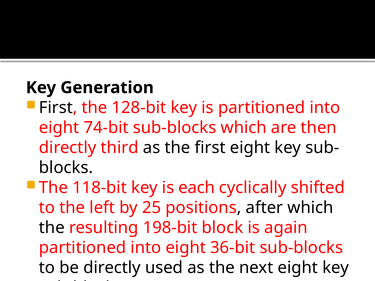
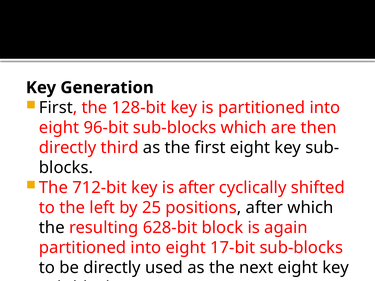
74-bit: 74-bit -> 96-bit (106, 128)
118-bit: 118-bit -> 712-bit (100, 188)
is each: each -> after (197, 188)
198-bit: 198-bit -> 628-bit (170, 228)
36-bit: 36-bit -> 17-bit (233, 248)
